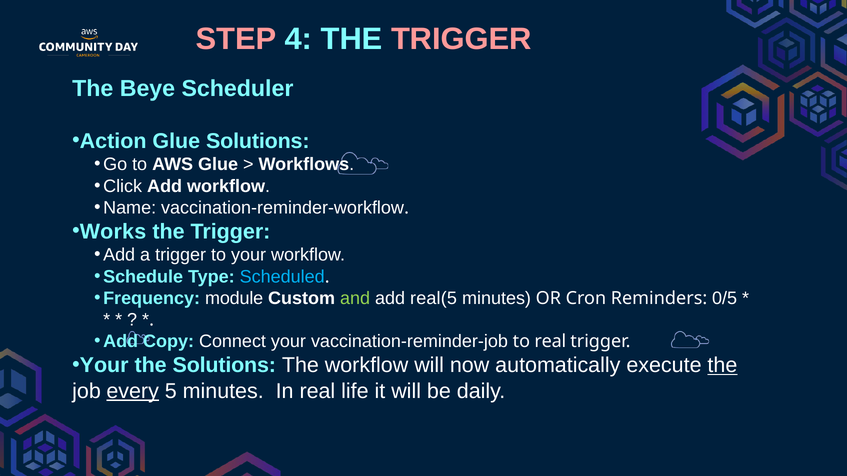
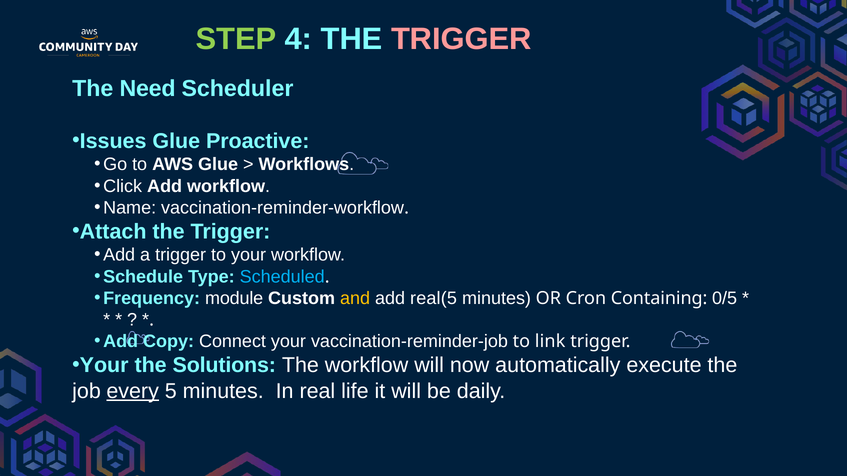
STEP colour: pink -> light green (236, 39)
Beye: Beye -> Need (148, 89)
Action: Action -> Issues (113, 141)
Glue Solutions: Solutions -> Proactive (258, 141)
Works: Works -> Attach (113, 232)
and colour: light green -> yellow (355, 299)
Reminders: Reminders -> Containing (659, 299)
to real: real -> link (550, 342)
the underline: present -> none (722, 366)
